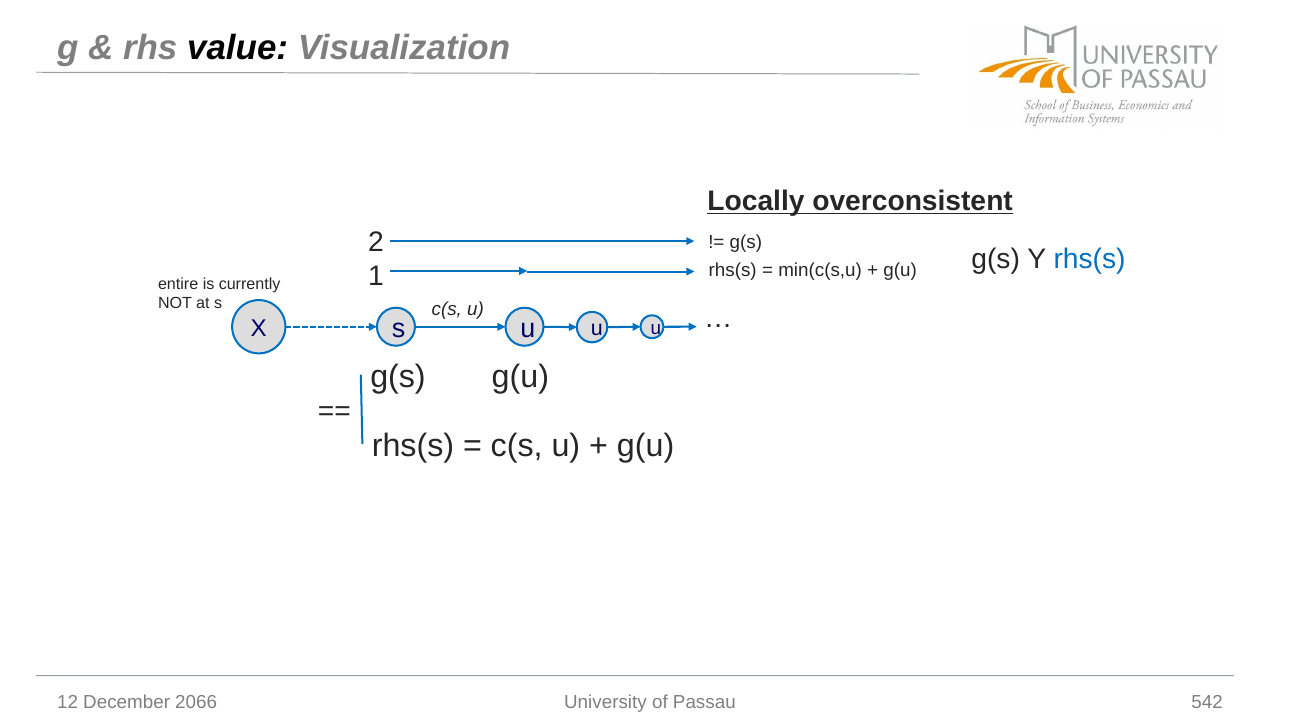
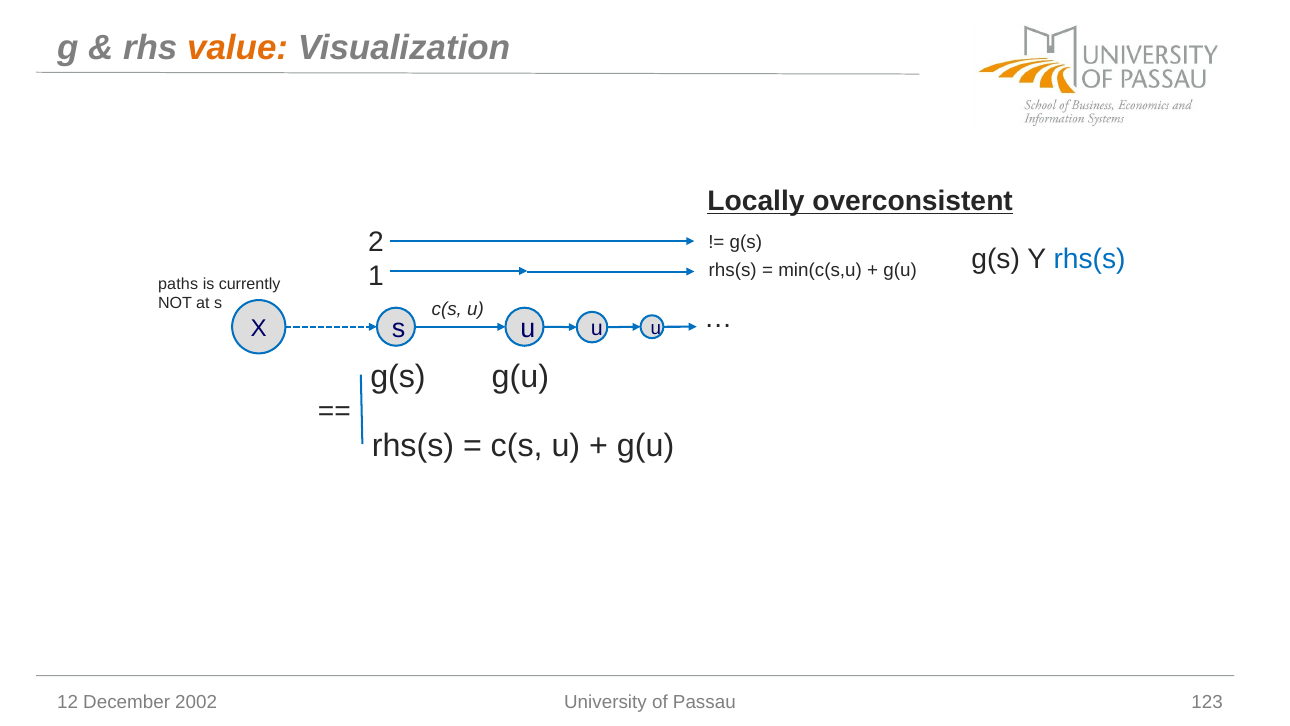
value colour: black -> orange (238, 48)
entire: entire -> paths (178, 284)
2066: 2066 -> 2002 (196, 702)
542: 542 -> 123 (1207, 702)
